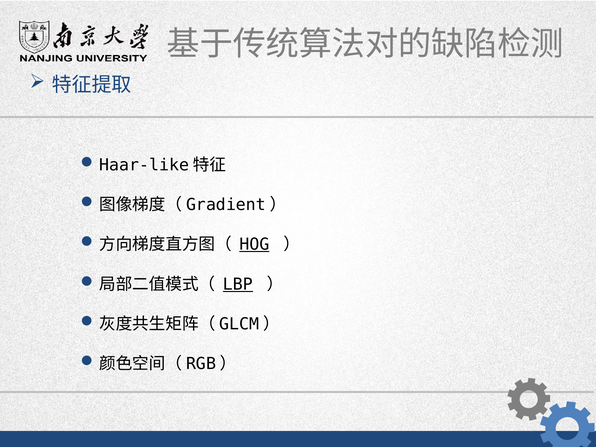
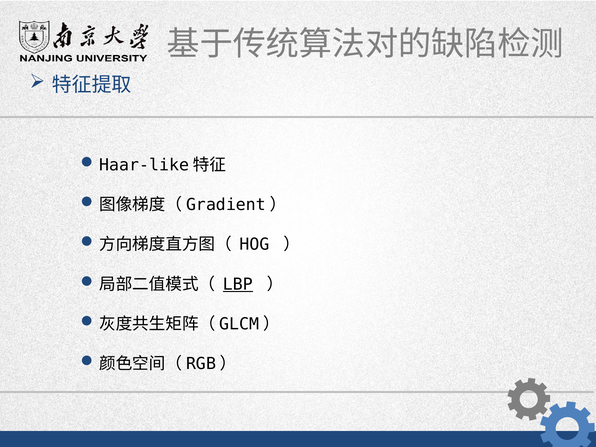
HOG underline: present -> none (254, 245)
